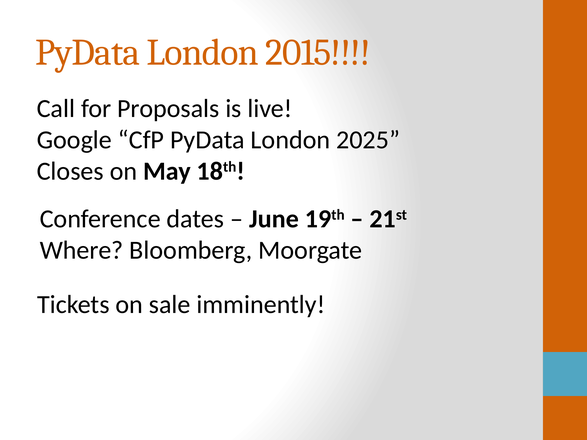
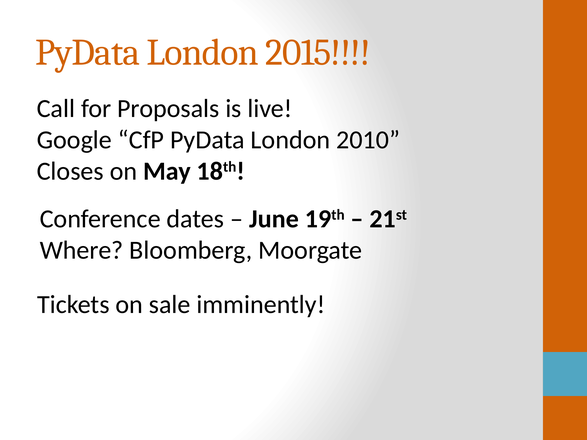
2025: 2025 -> 2010 (368, 140)
